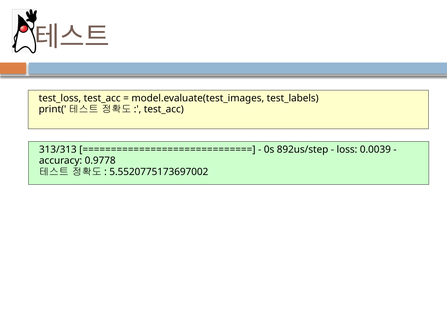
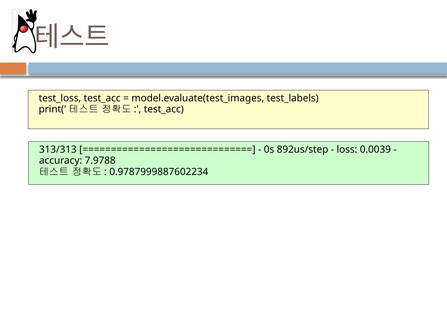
0.9778: 0.9778 -> 7.9788 (100, 161)
5.5520775173697002: 5.5520775173697002 -> 0.9787999887602234 (159, 172)
